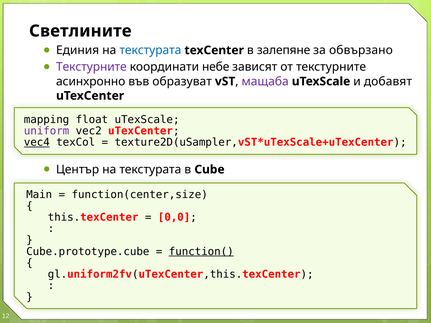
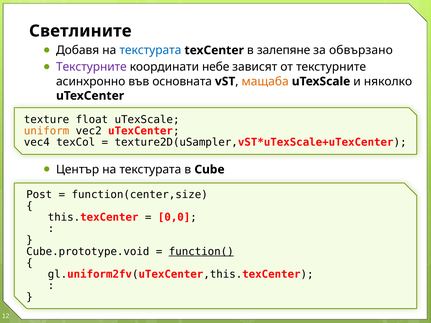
Единия: Единия -> Добавя (78, 50)
образуват: образуват -> основната (182, 81)
мащаба colour: purple -> orange (265, 81)
добавят: добавят -> няколко (388, 81)
mapping: mapping -> texture (47, 120)
uniform colour: purple -> orange (47, 131)
vec4 underline: present -> none (37, 142)
Main: Main -> Post (39, 195)
Cube.prototype.cube: Cube.prototype.cube -> Cube.prototype.void (88, 252)
